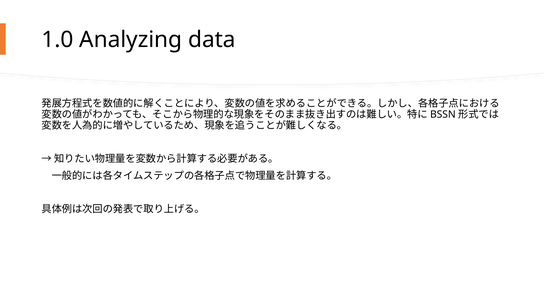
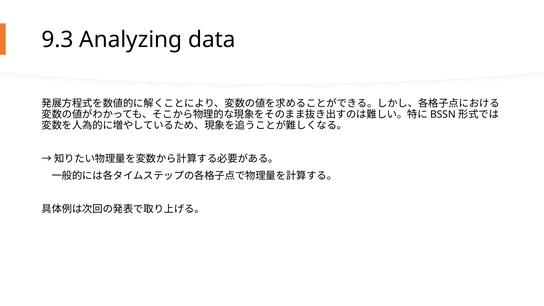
1.0: 1.0 -> 9.3 (57, 40)
